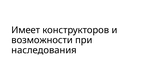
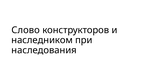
Имеет: Имеет -> Слово (26, 30)
возможности: возможности -> наследником (42, 40)
